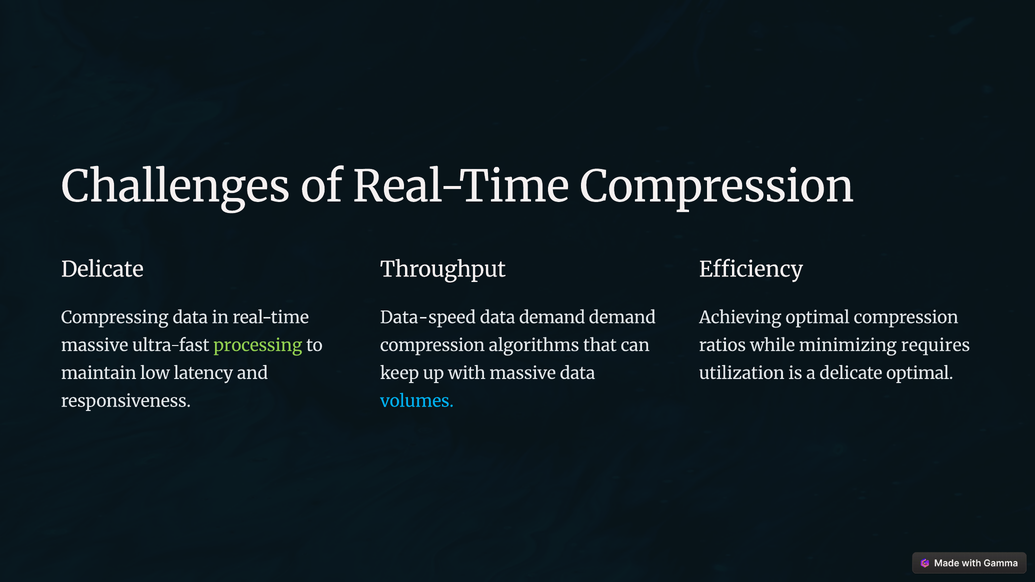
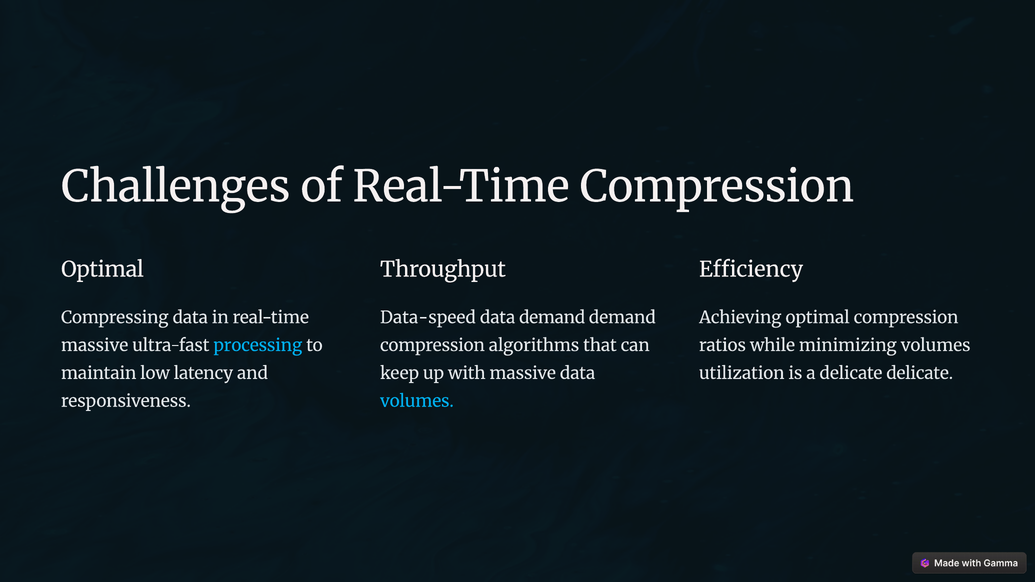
Delicate: Delicate -> Optimal (102, 270)
processing colour: light green -> light blue (258, 346)
minimizing requires: requires -> volumes (936, 346)
delicate optimal: optimal -> delicate (920, 373)
